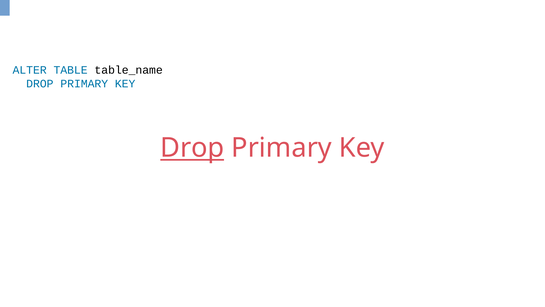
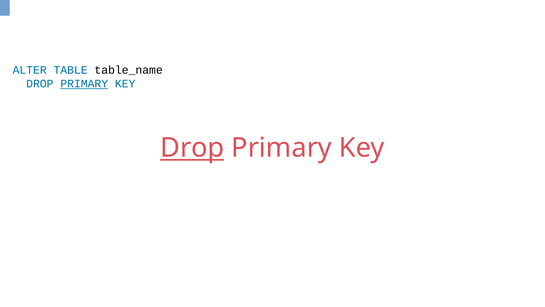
PRIMARY underline: none -> present (84, 84)
